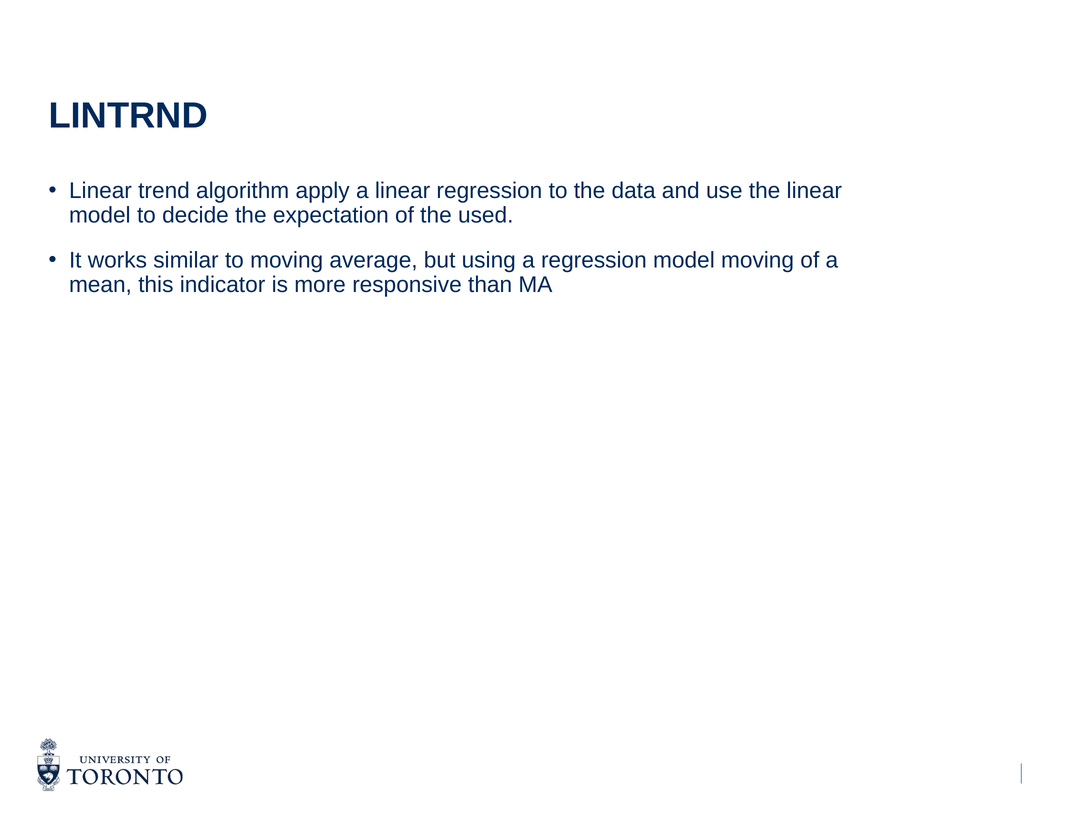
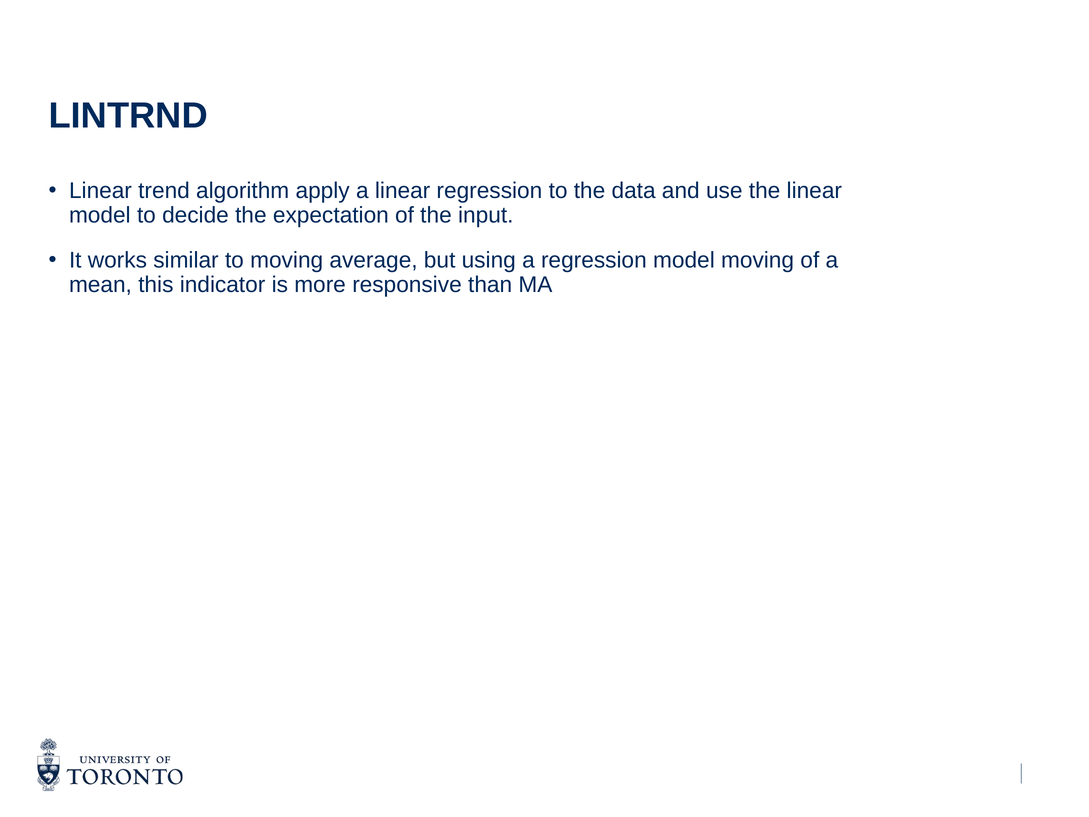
used: used -> input (486, 215)
